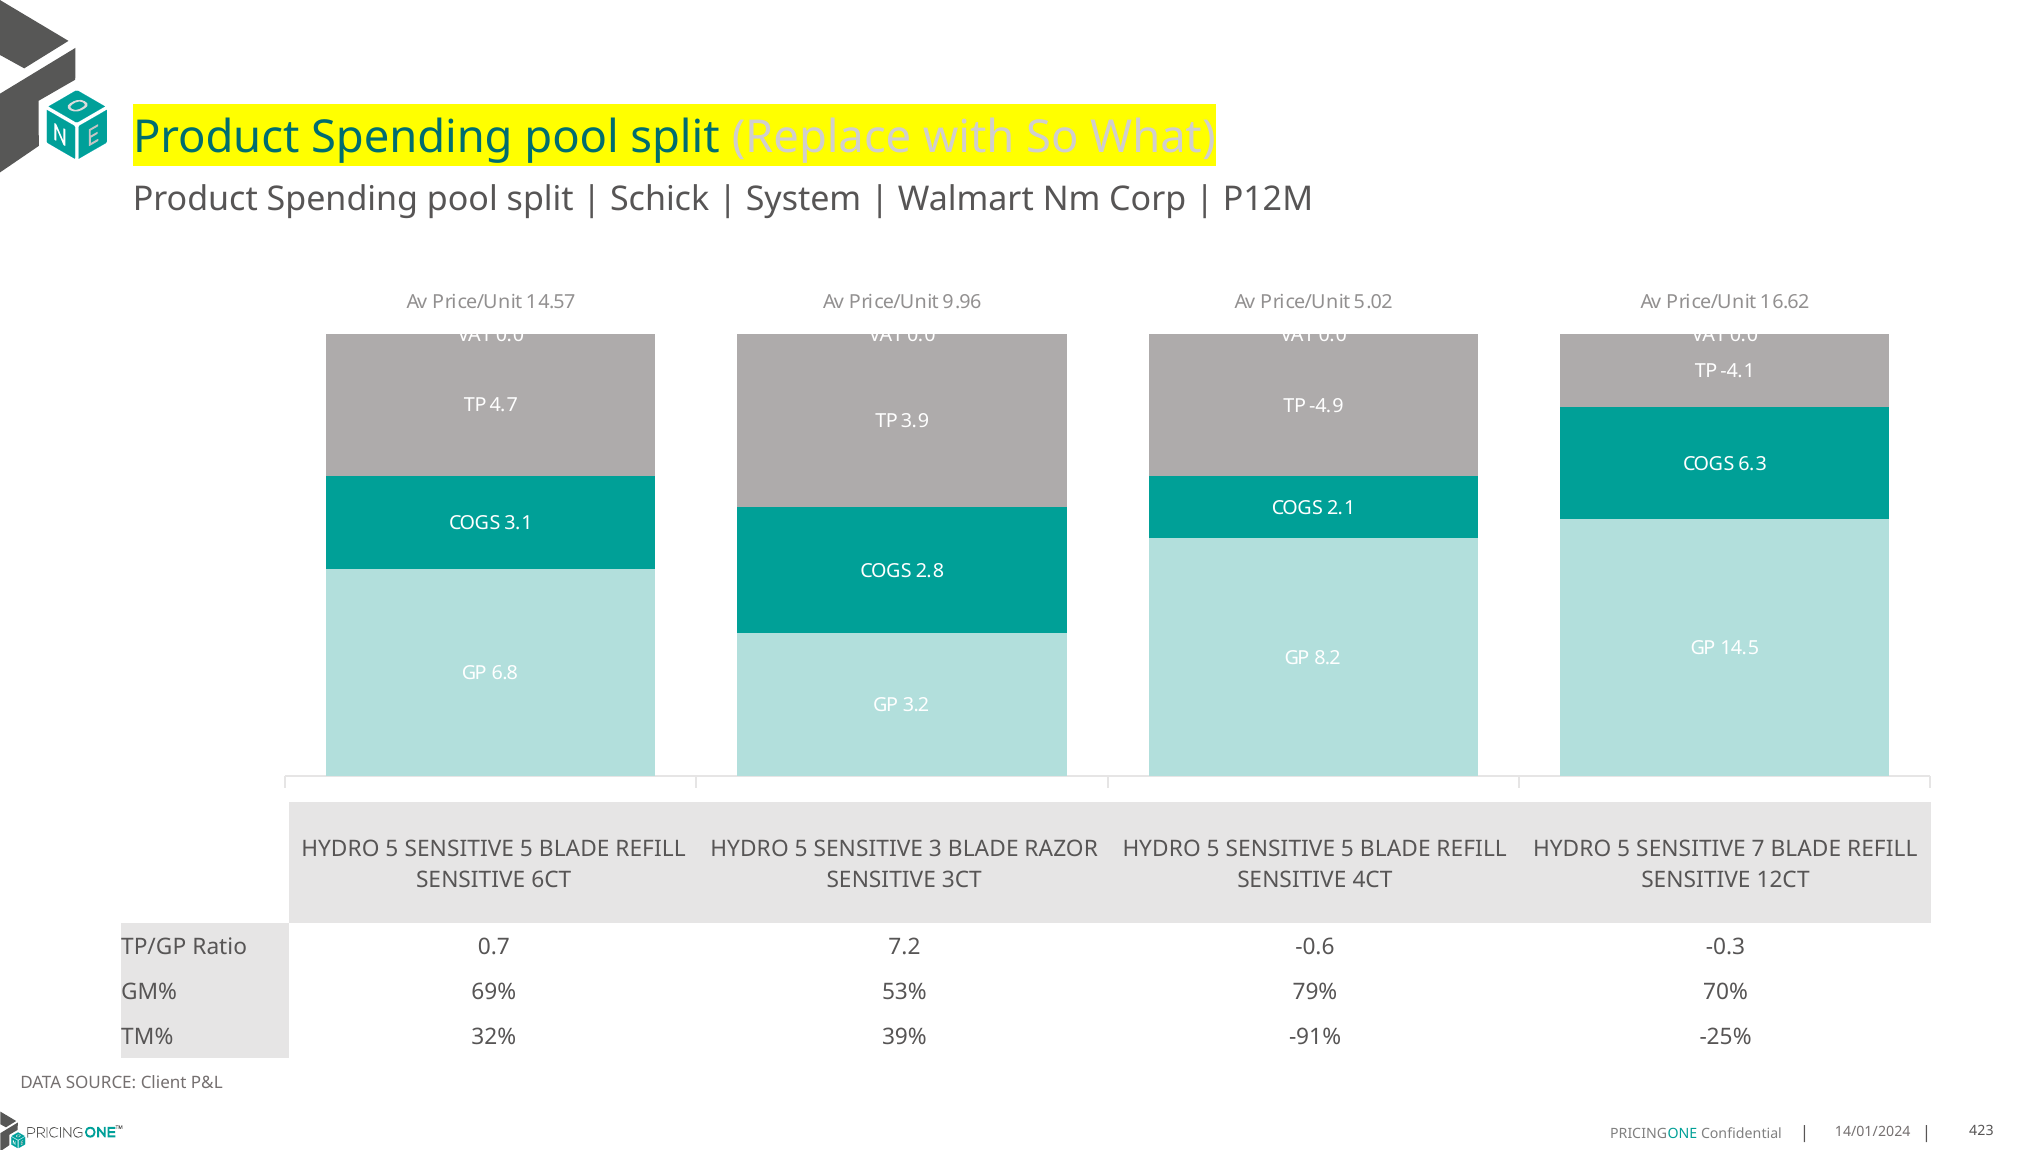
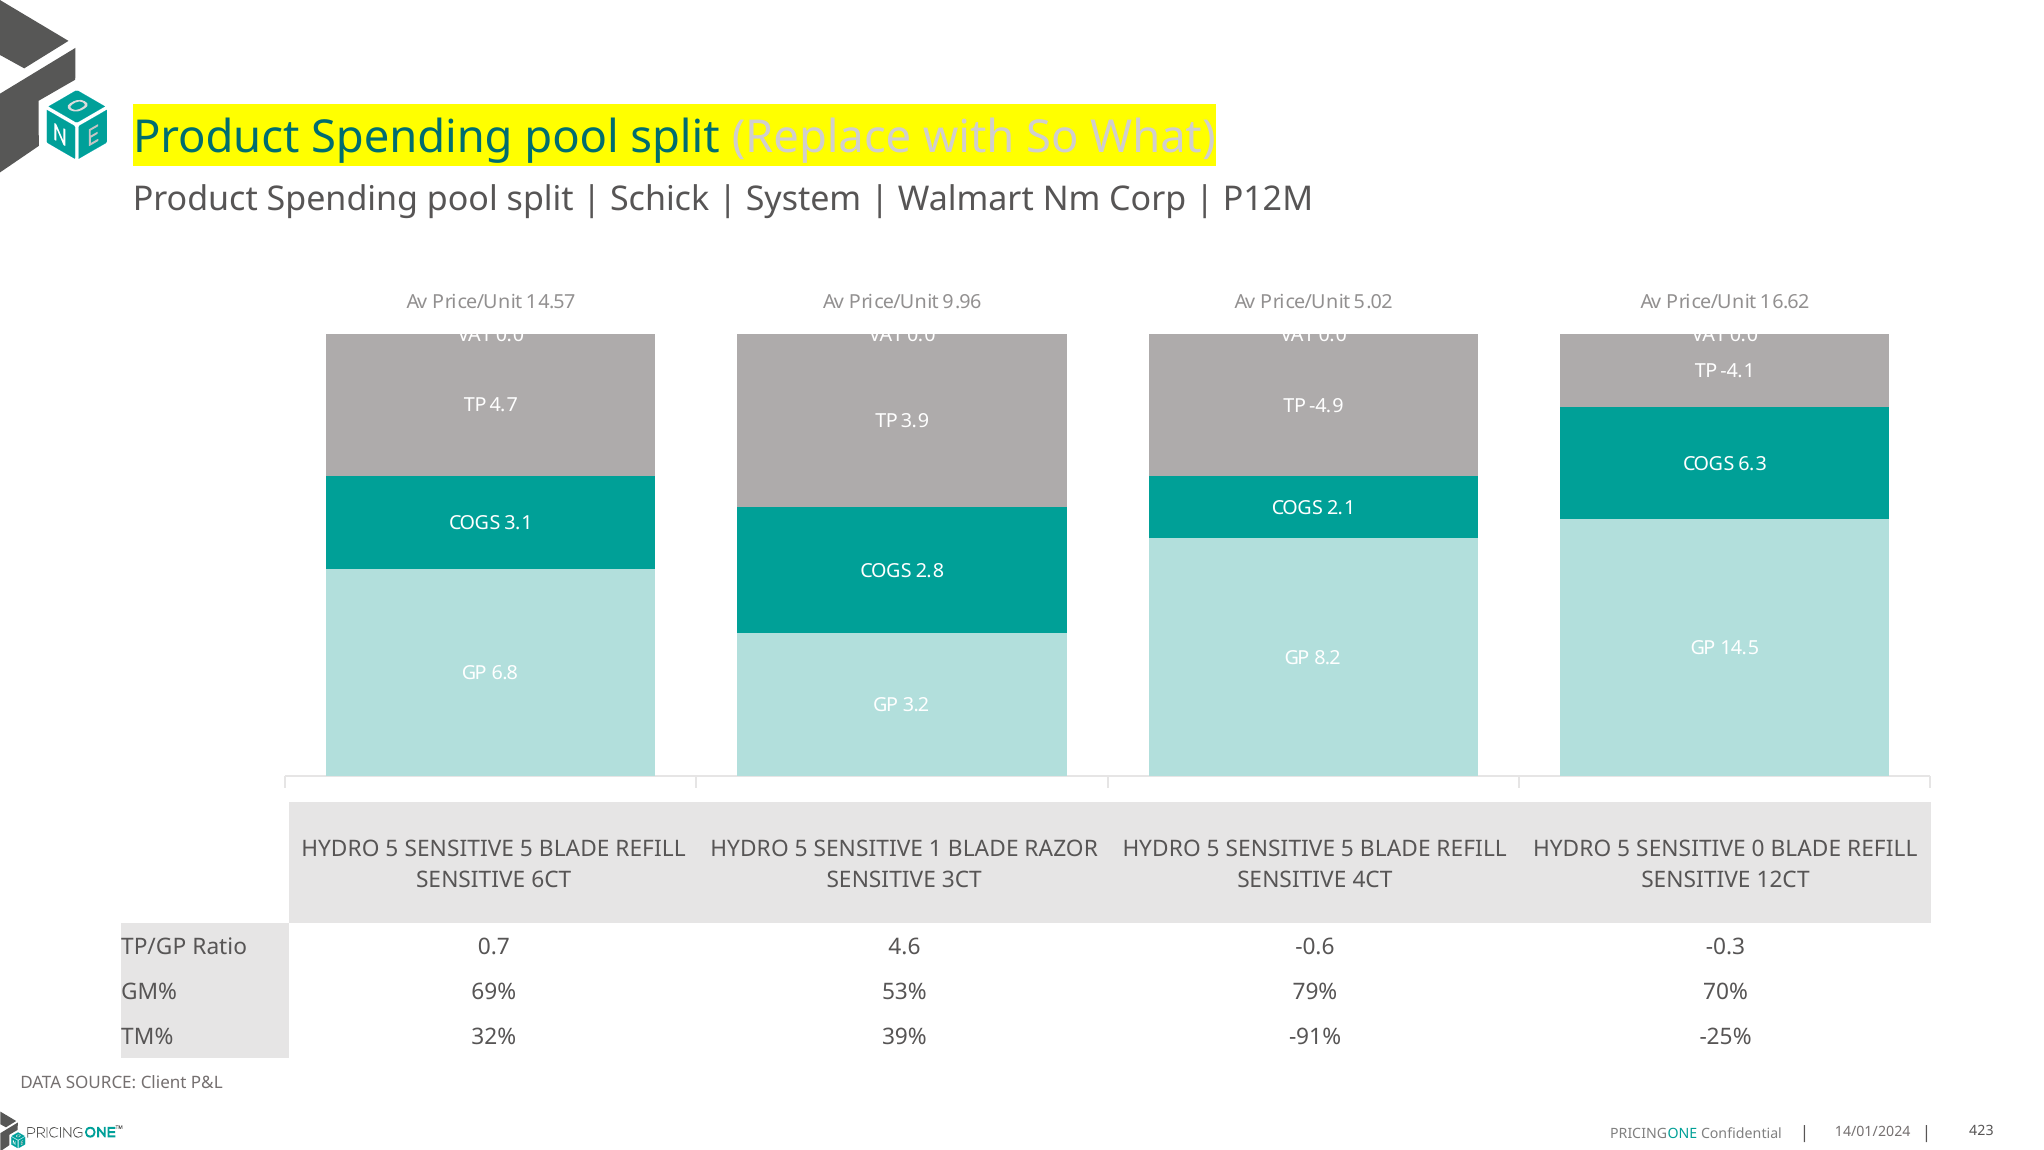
3: 3 -> 1 (935, 848)
7: 7 -> 0 (1758, 848)
7.2: 7.2 -> 4.6 (905, 947)
